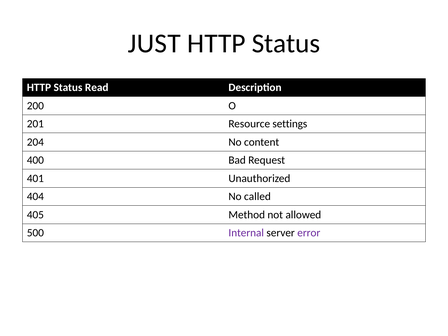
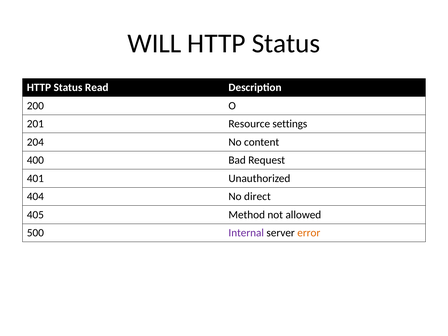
JUST: JUST -> WILL (154, 43)
called: called -> direct (257, 197)
error colour: purple -> orange (309, 233)
